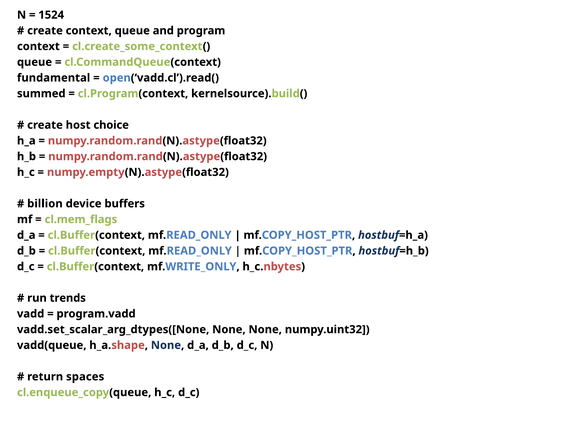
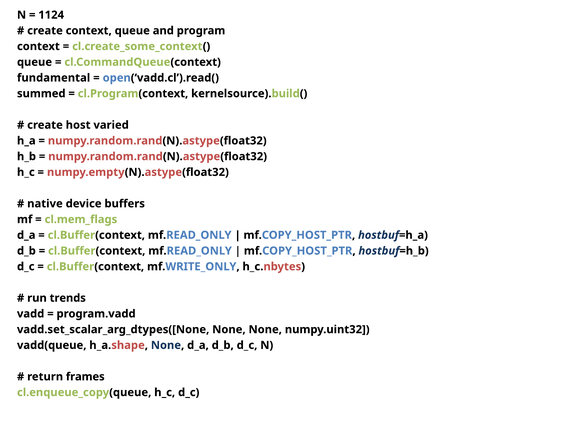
1524: 1524 -> 1124 (51, 15)
choice: choice -> varied (111, 125)
billion: billion -> native (45, 204)
spaces: spaces -> frames (85, 376)
